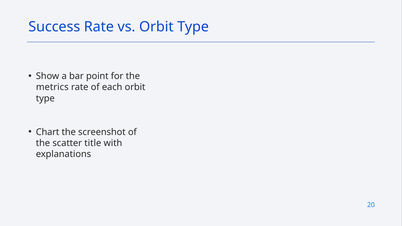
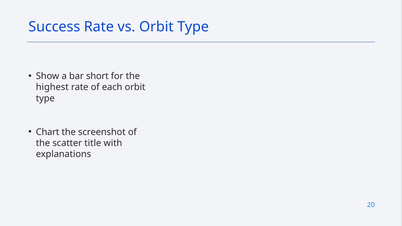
point: point -> short (97, 76)
metrics: metrics -> highest (52, 87)
